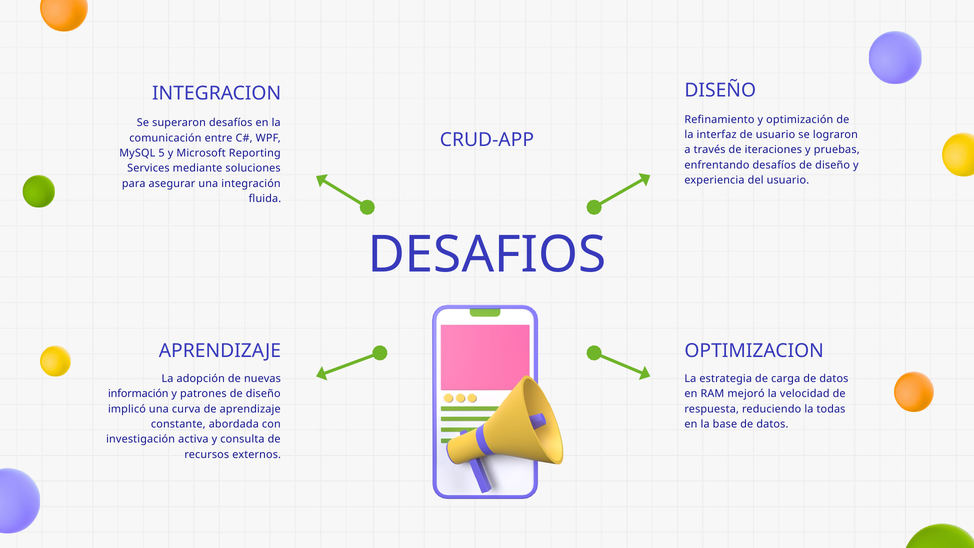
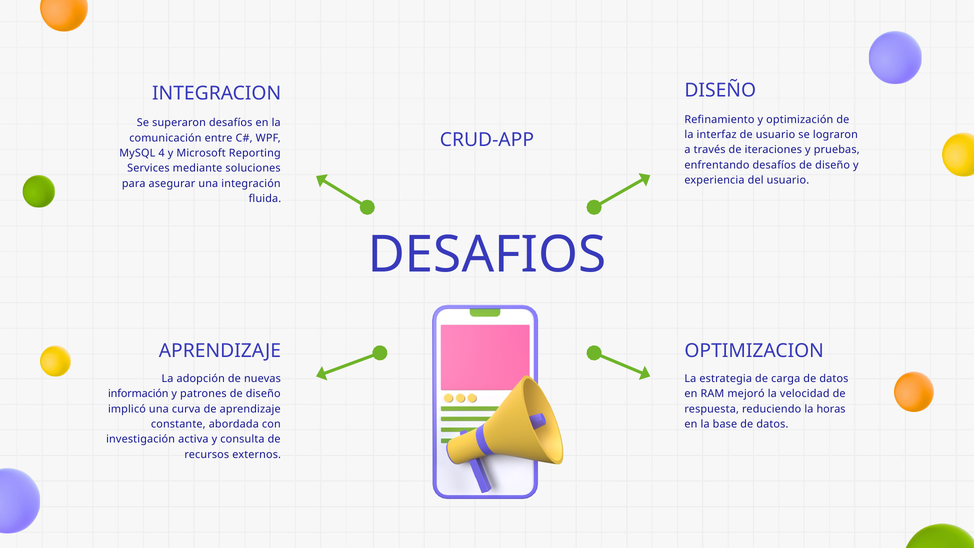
5: 5 -> 4 (162, 153)
todas: todas -> horas (831, 409)
